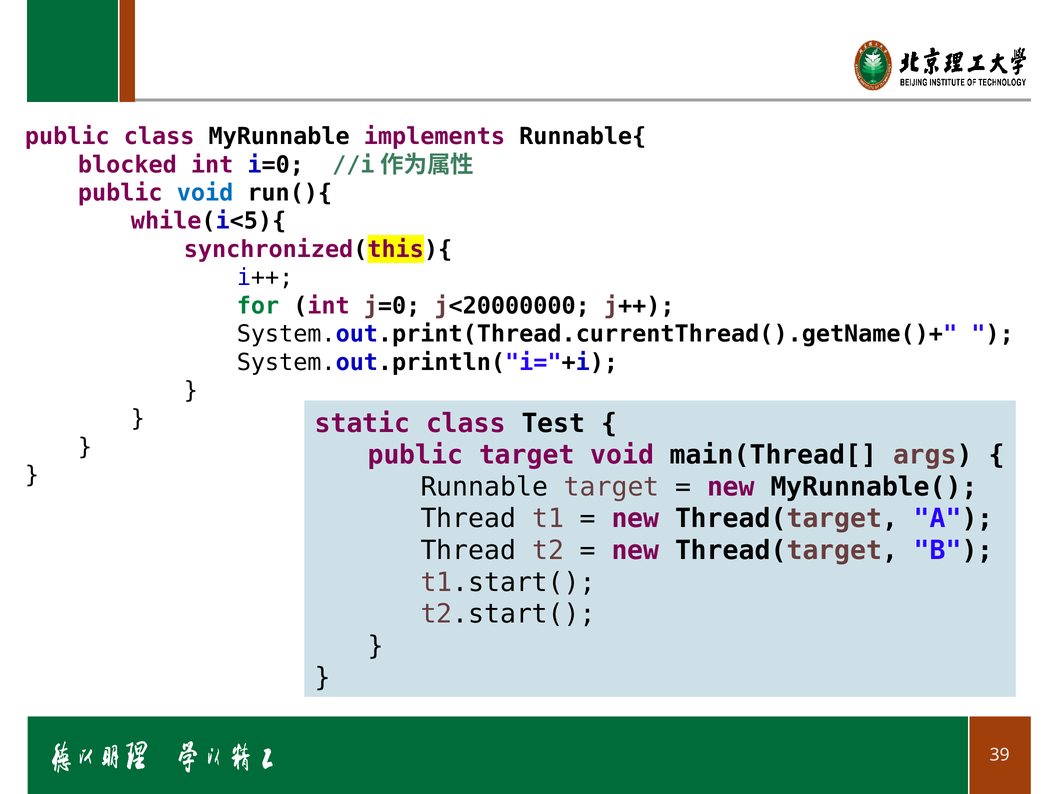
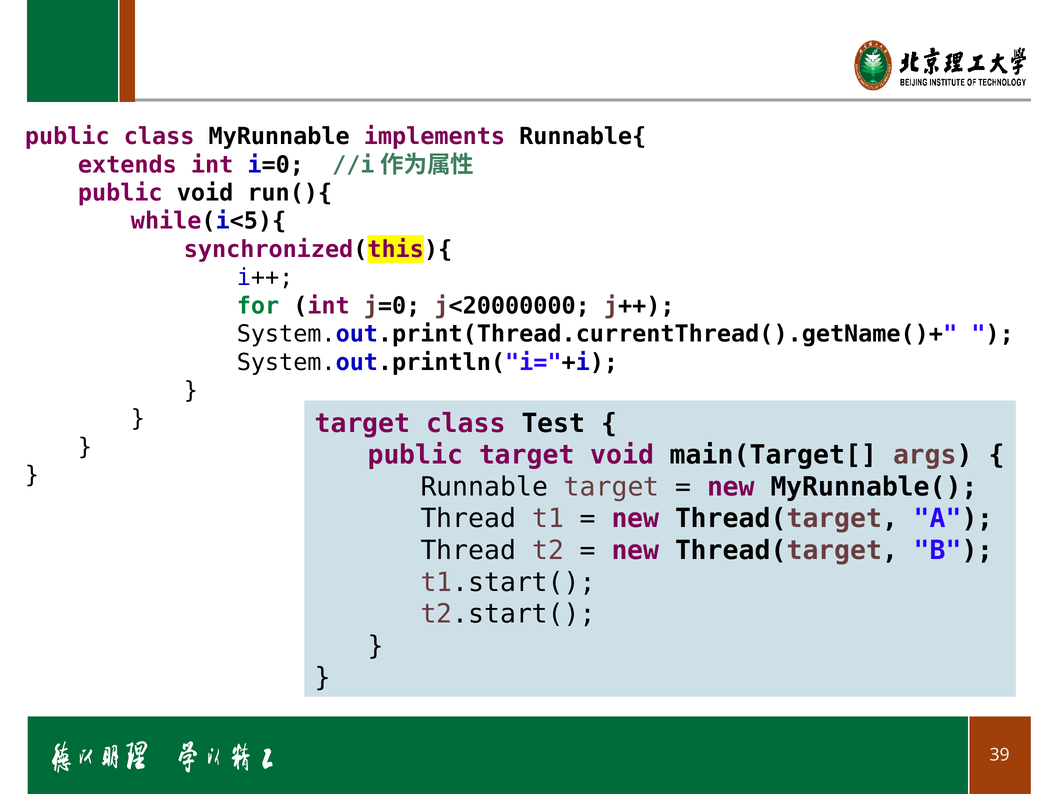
blocked: blocked -> extends (127, 165)
void colour: blue -> black (205, 193)
static: static -> target (362, 424)
main(Thread[: main(Thread[ -> main(Target[ (773, 455)
